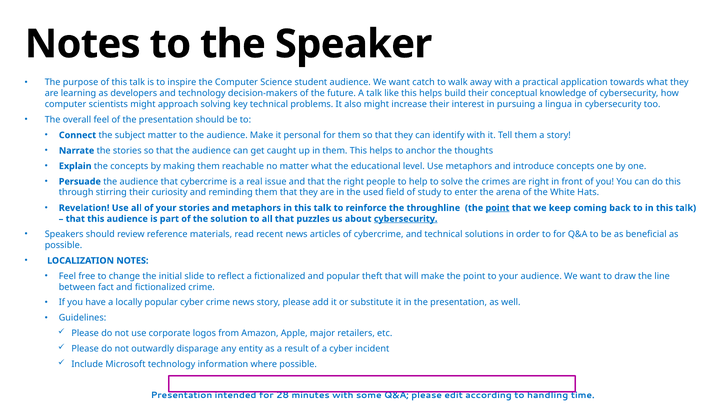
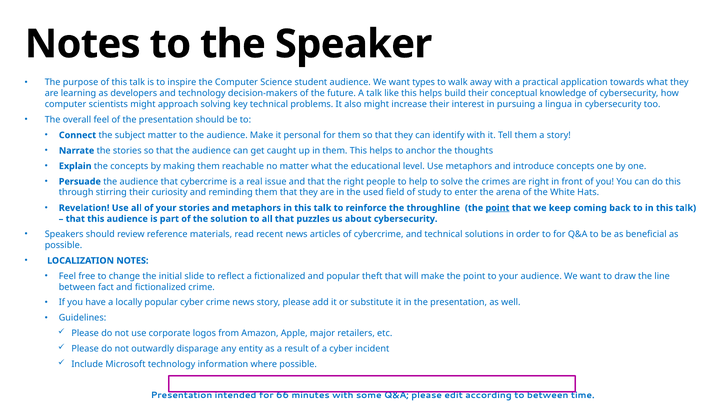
catch: catch -> types (424, 82)
cybersecurity underline: present -> none (406, 218)
28: 28 -> 66 (283, 395)
to handling: handling -> between (548, 395)
